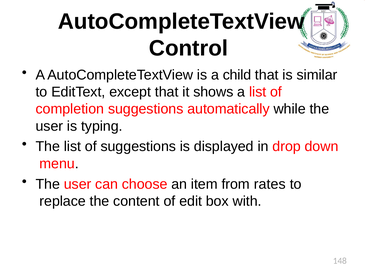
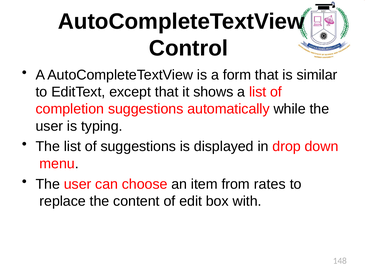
child: child -> form (237, 75)
